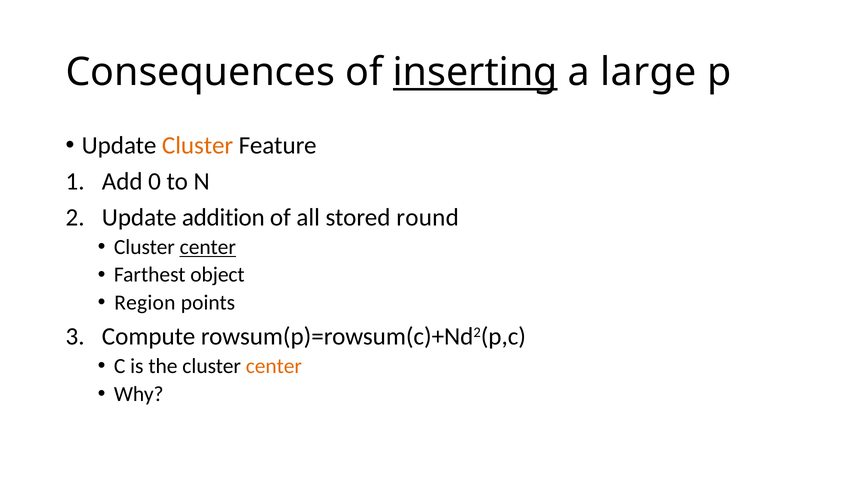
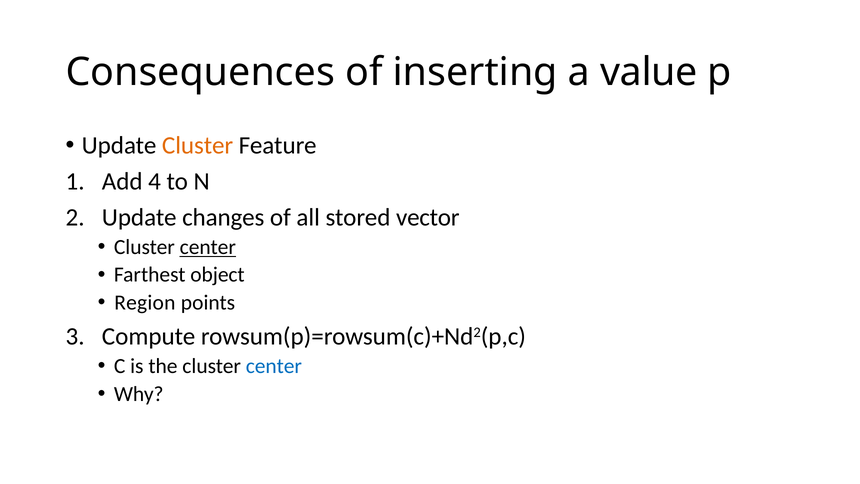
inserting underline: present -> none (475, 72)
large: large -> value (649, 72)
0: 0 -> 4 (155, 181)
addition: addition -> changes (223, 217)
round: round -> vector (428, 217)
center colour: orange -> blue (274, 366)
